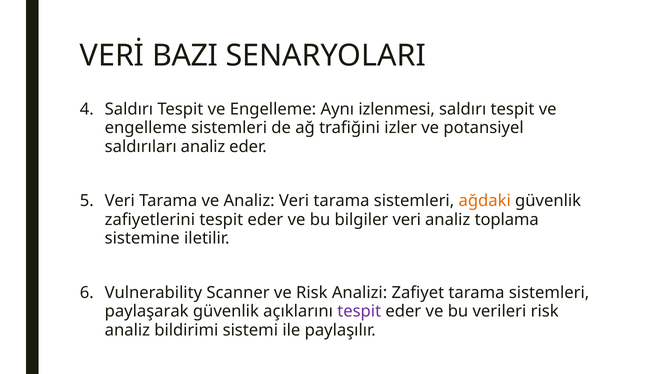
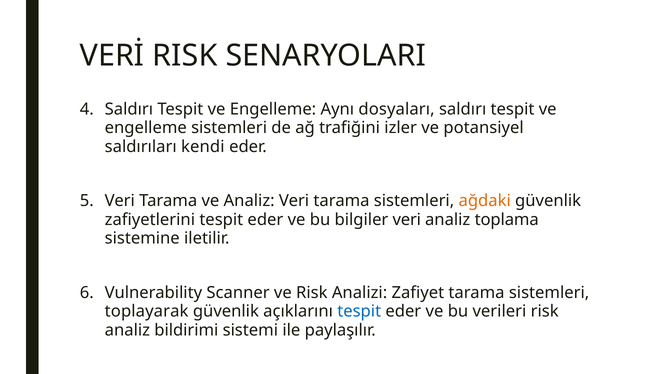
VERİ BAZI: BAZI -> RISK (185, 56)
izlenmesi: izlenmesi -> dosyaları (397, 109)
saldırıları analiz: analiz -> kendi (203, 147)
paylaşarak: paylaşarak -> toplayarak (147, 311)
tespit colour: purple -> blue (359, 311)
